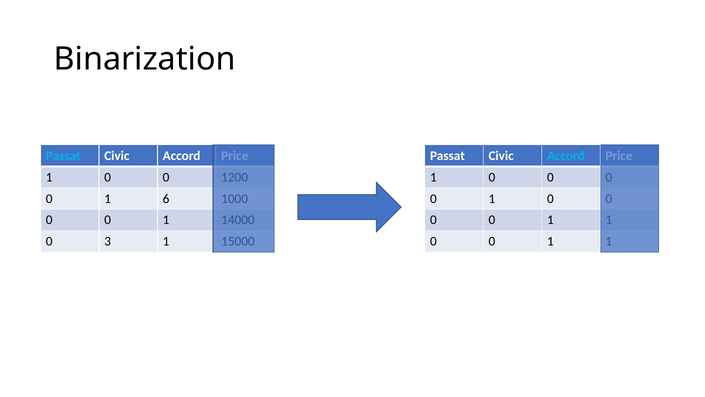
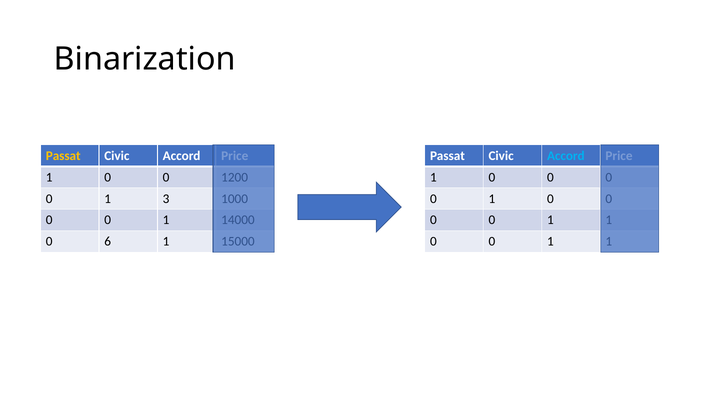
Passat colour: light blue -> yellow (63, 156)
6: 6 -> 3 (166, 198)
3: 3 -> 6 (108, 241)
